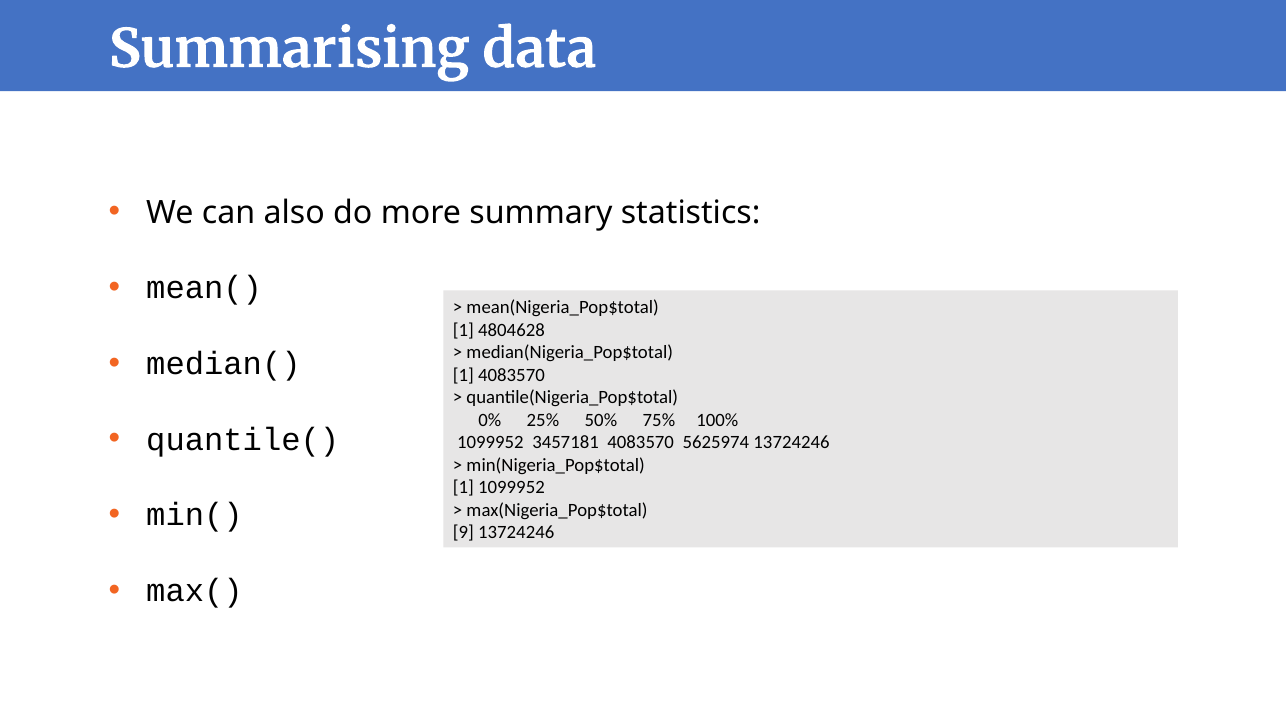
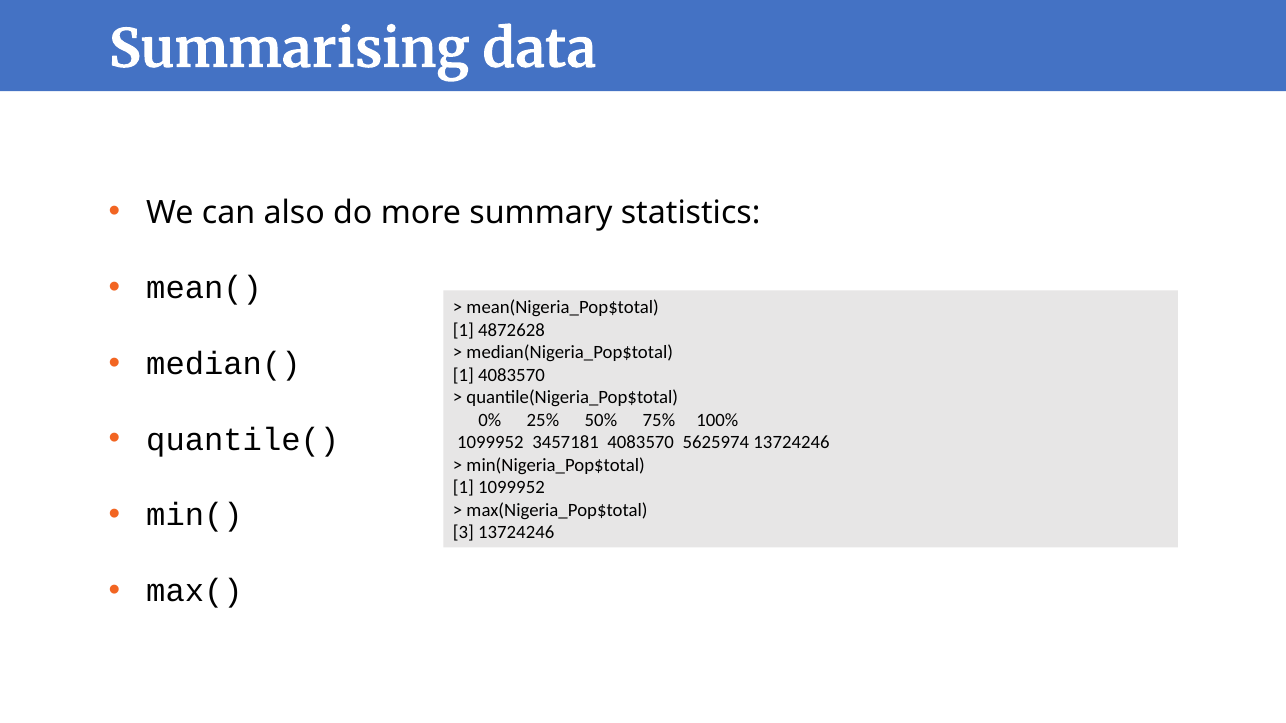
4804628: 4804628 -> 4872628 (511, 330)
9: 9 -> 3 (463, 533)
